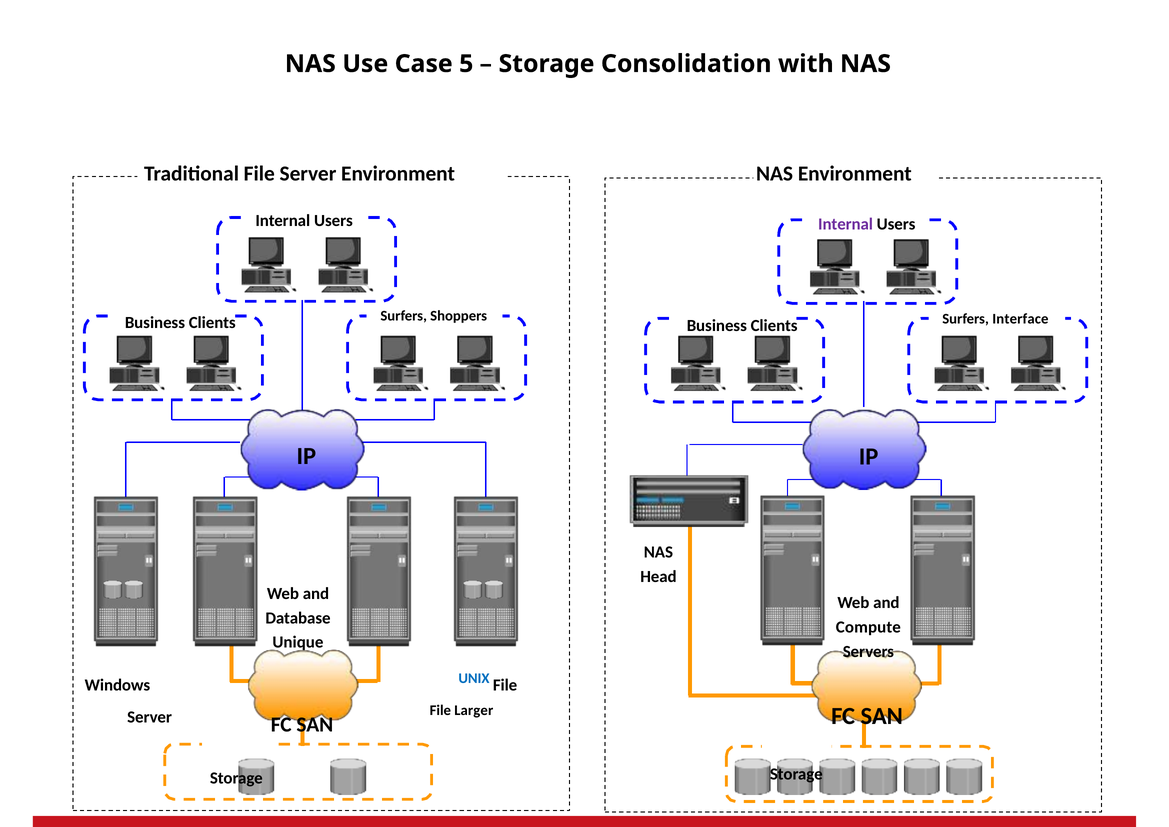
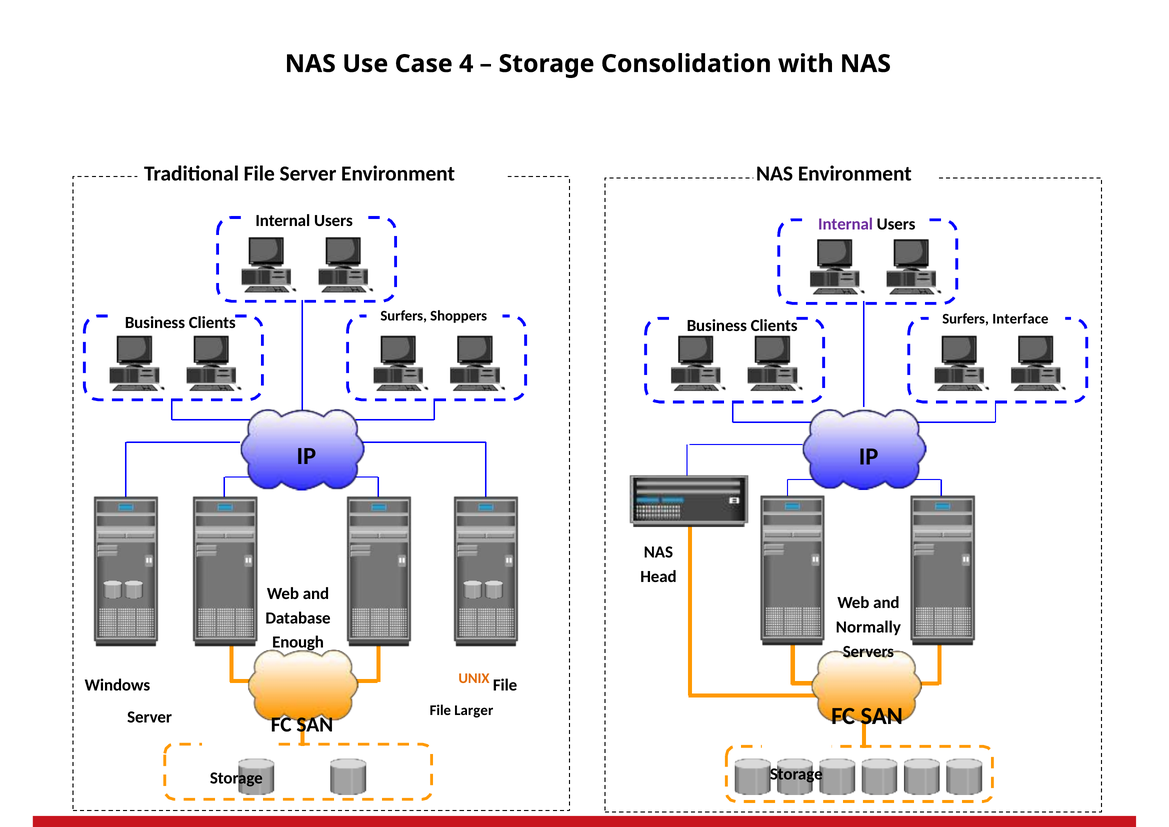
5: 5 -> 4 (466, 64)
Compute: Compute -> Normally (868, 628)
Unique: Unique -> Enough (298, 643)
UNIX colour: blue -> orange (474, 679)
